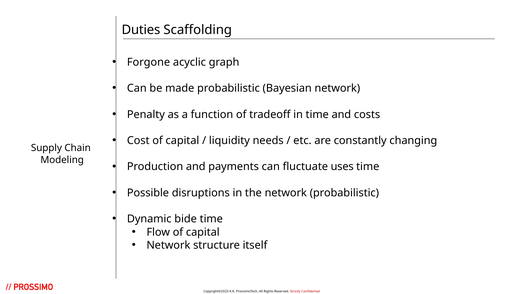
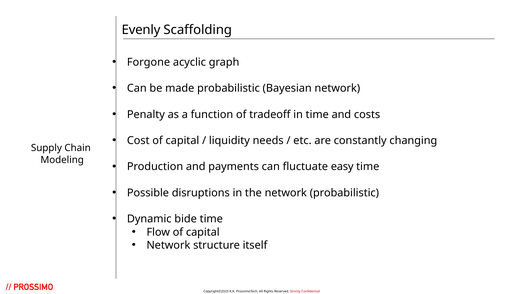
Duties: Duties -> Evenly (141, 30)
uses: uses -> easy (342, 167)
